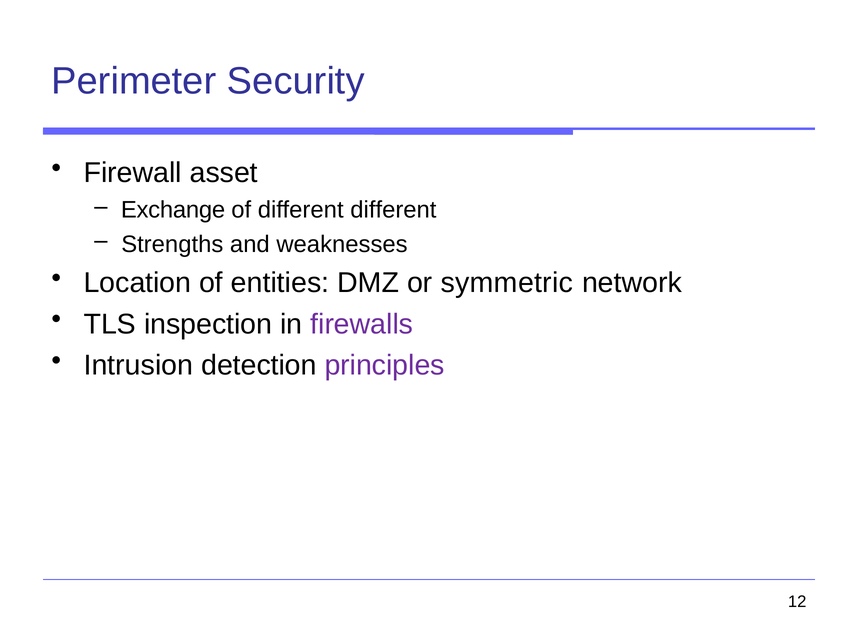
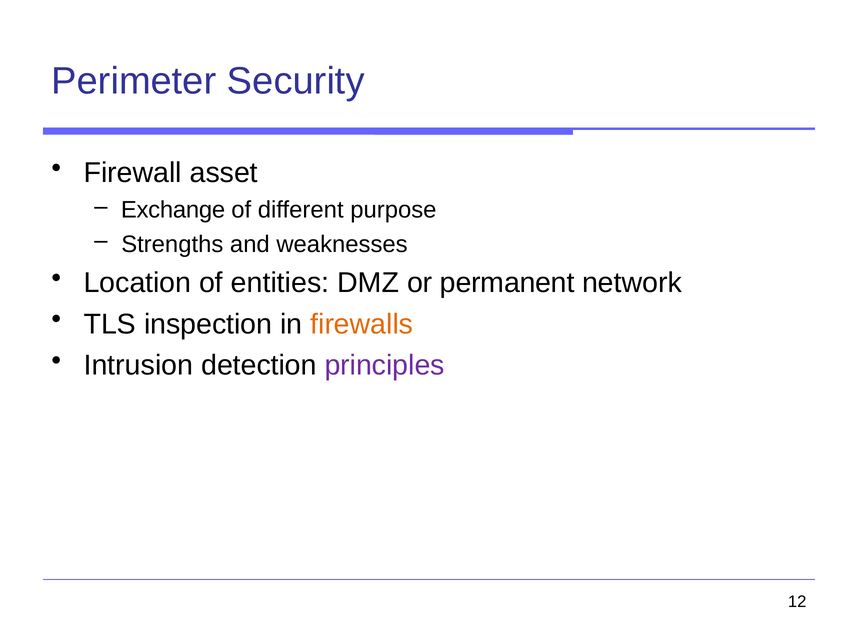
different different: different -> purpose (393, 210)
symmetric: symmetric -> permanent (507, 283)
firewalls colour: purple -> orange (362, 324)
